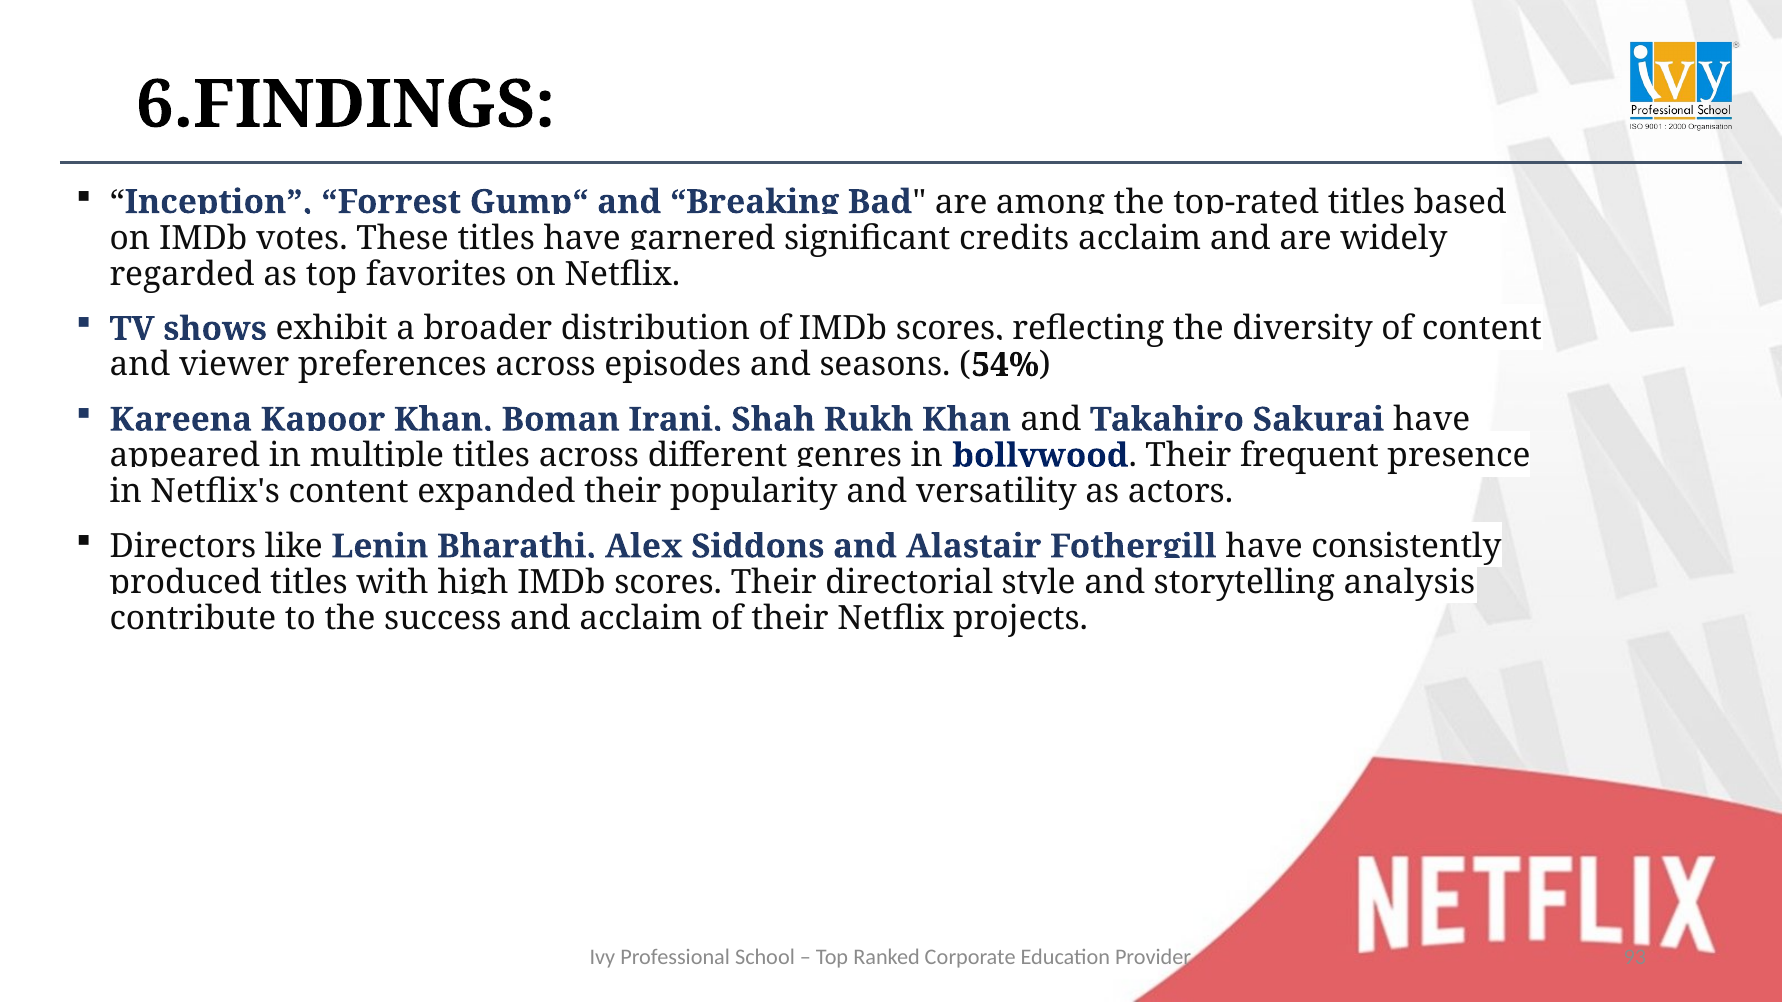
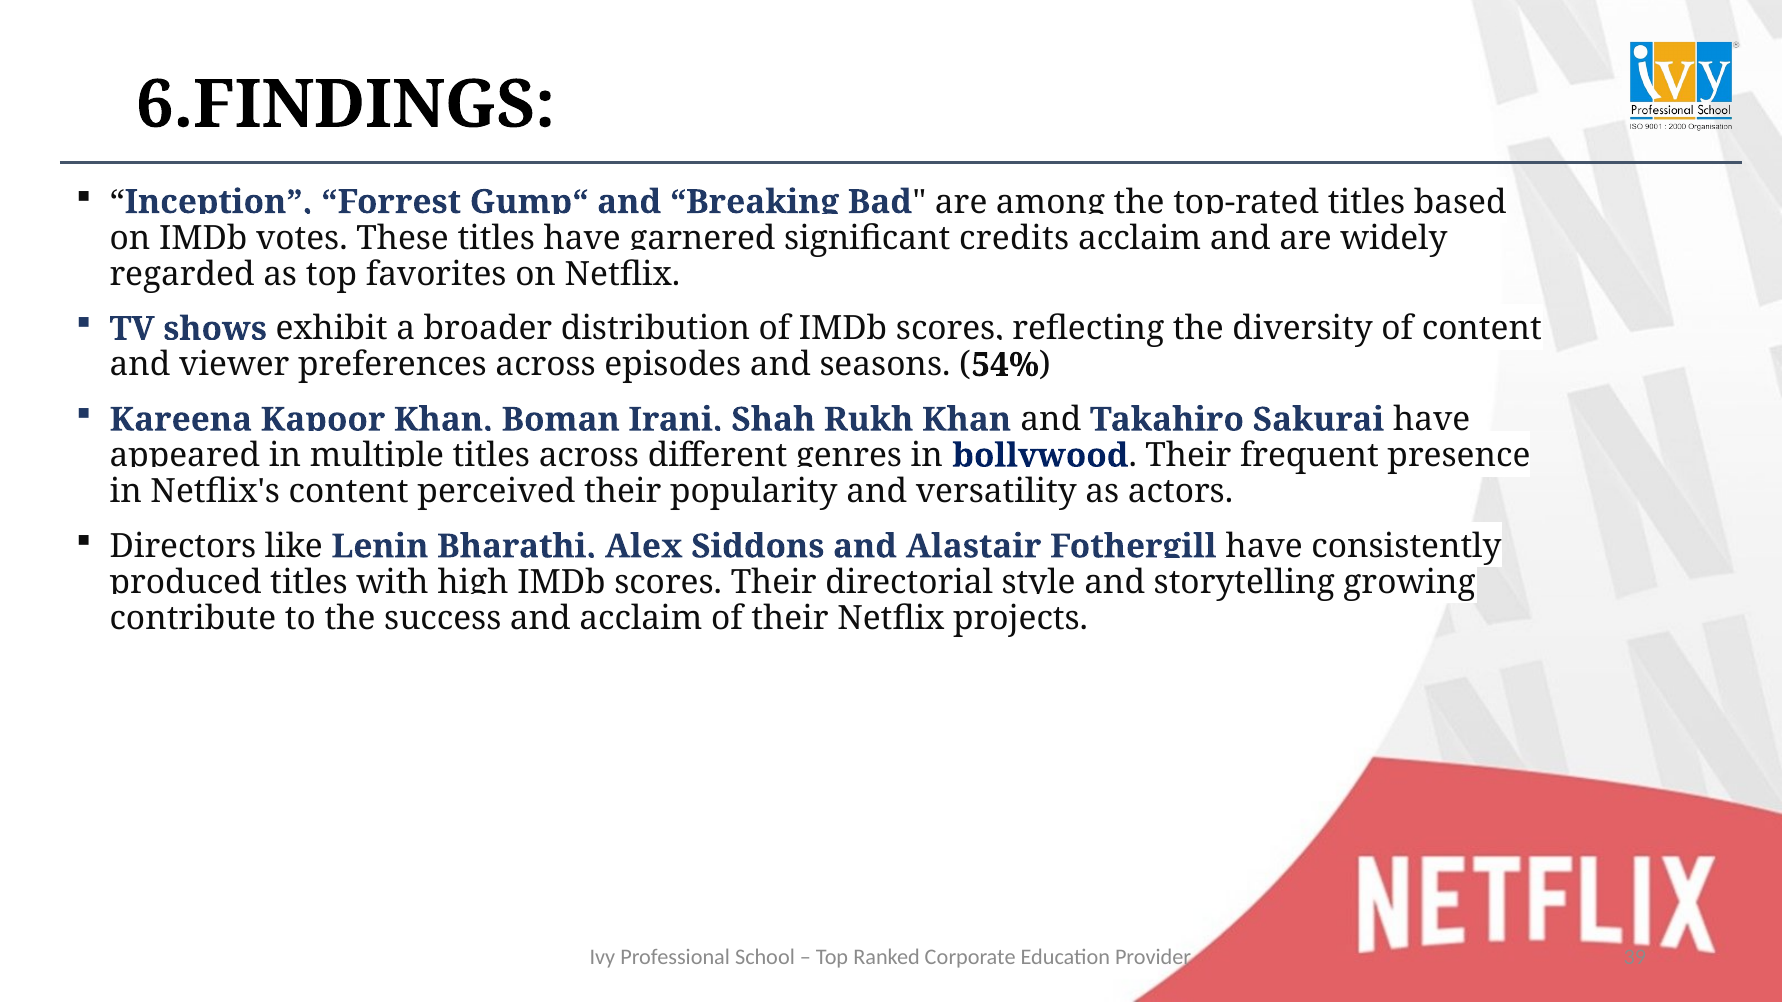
expanded: expanded -> perceived (496, 492)
analysis: analysis -> growing (1410, 583)
93: 93 -> 39 (1635, 957)
